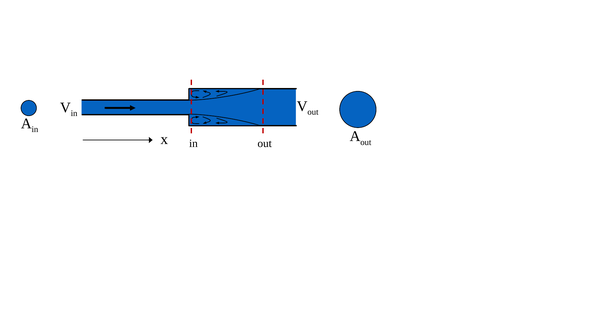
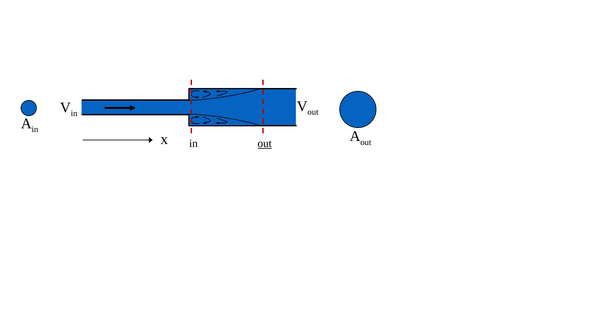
out underline: none -> present (265, 144)
